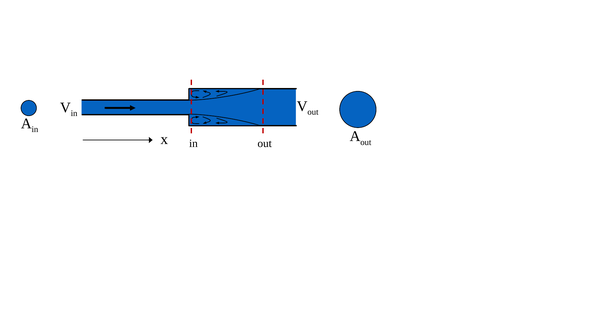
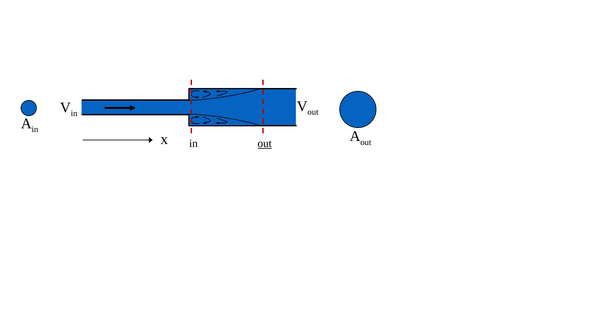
out underline: none -> present (265, 144)
